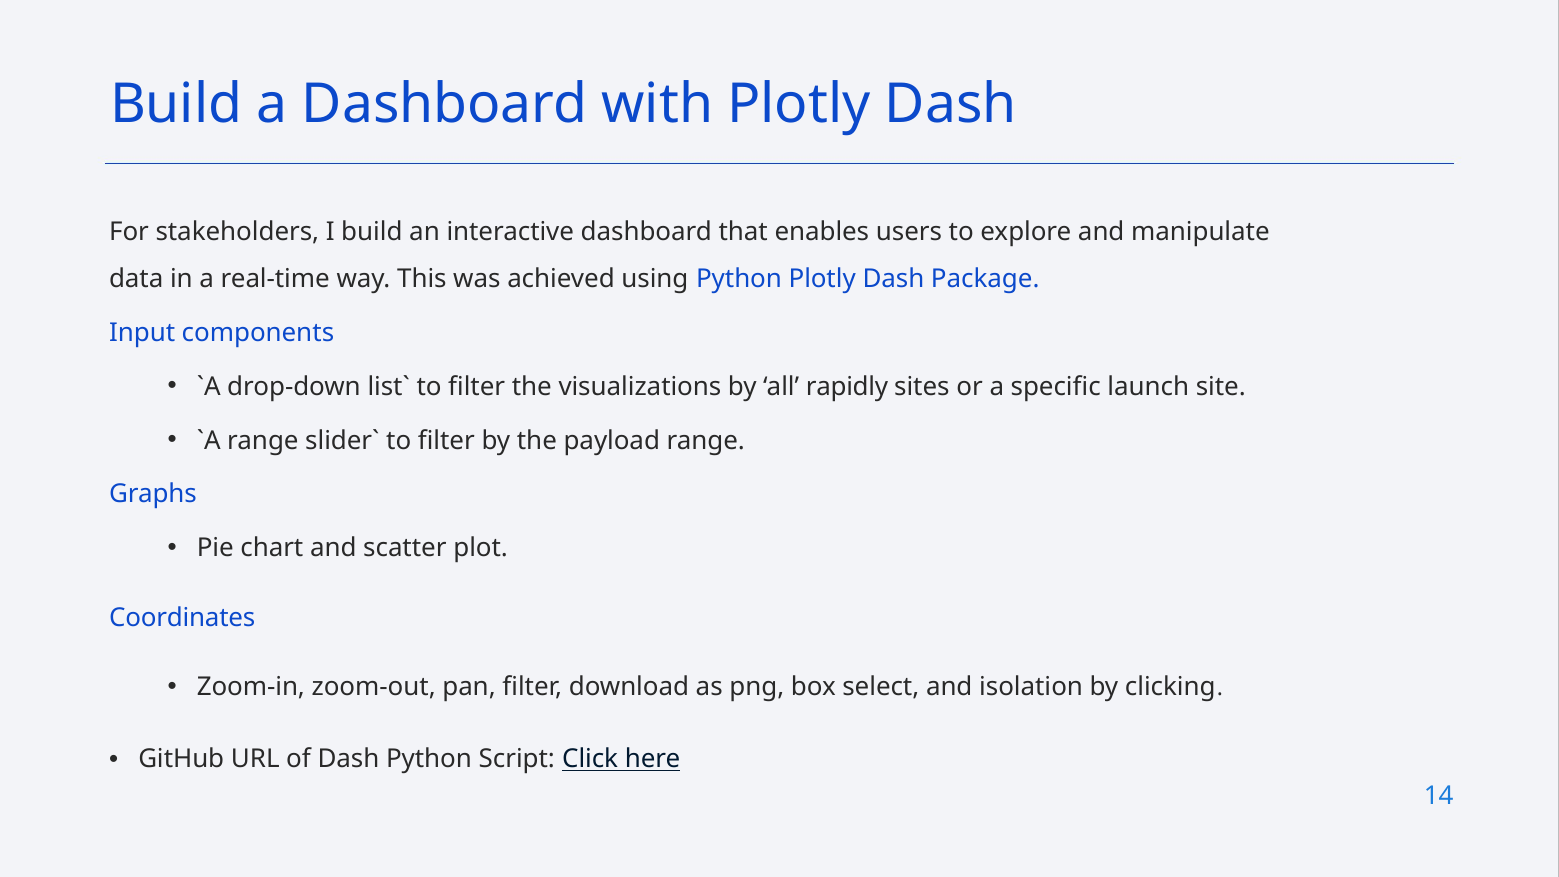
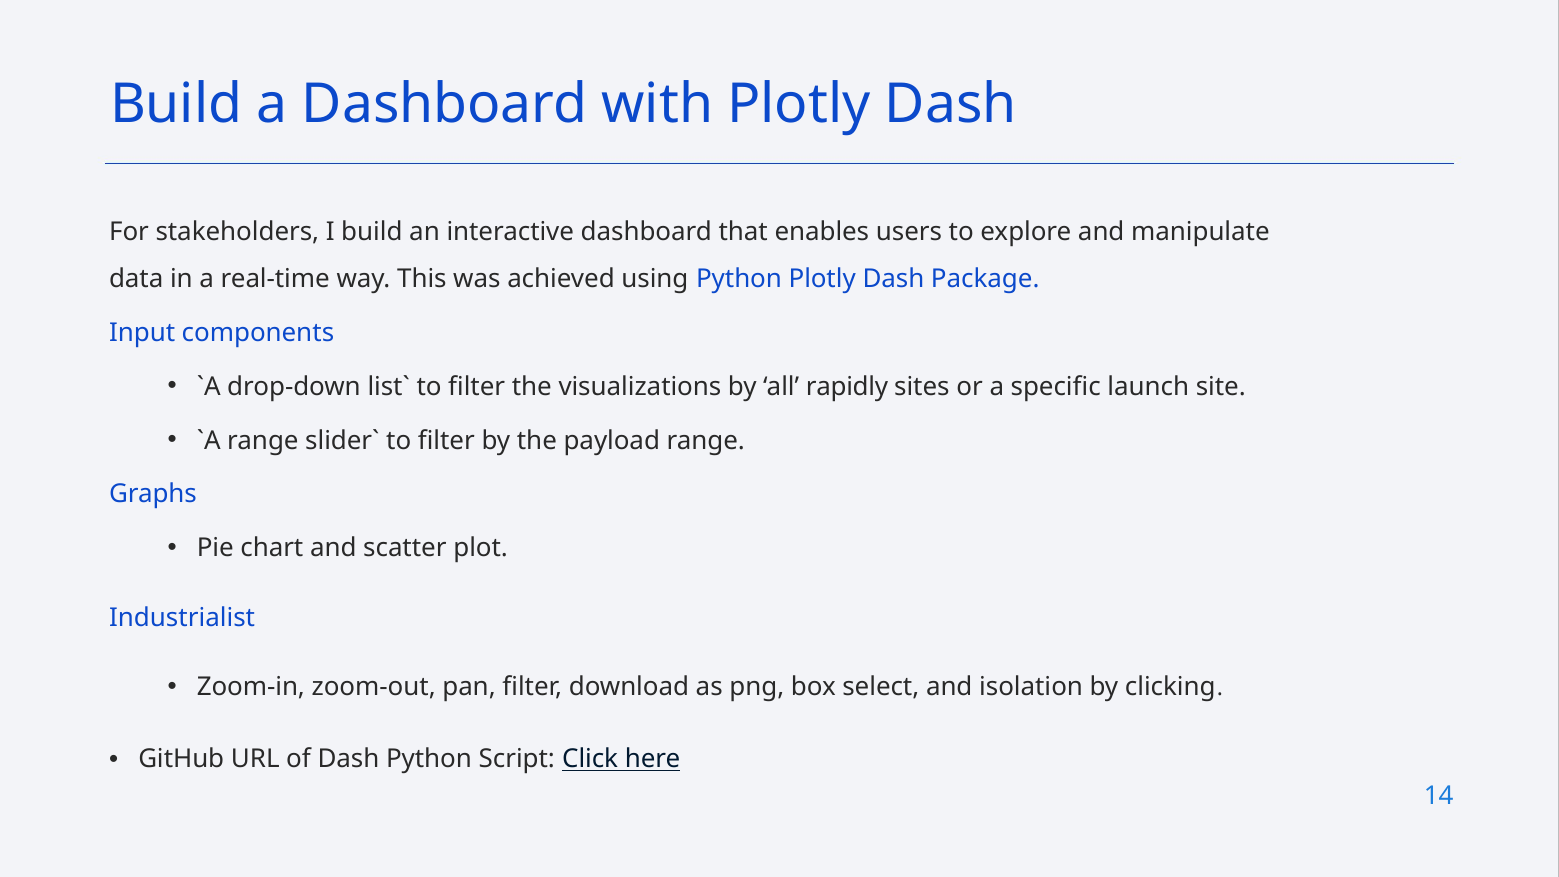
Coordinates: Coordinates -> Industrialist (182, 618)
